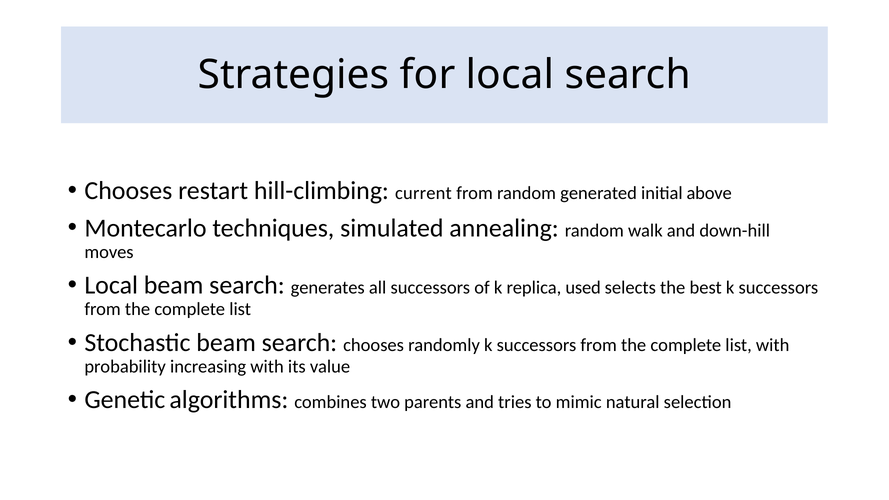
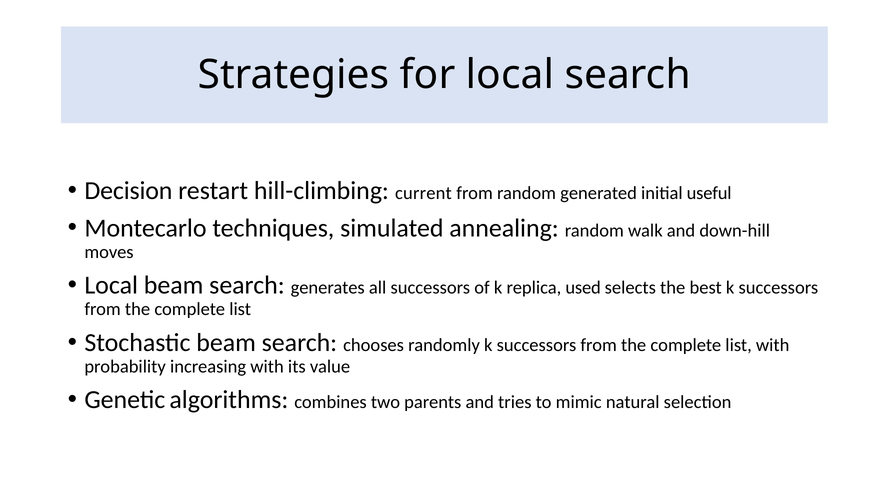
Chooses: Chooses -> Decision (128, 191)
above: above -> useful (709, 193)
